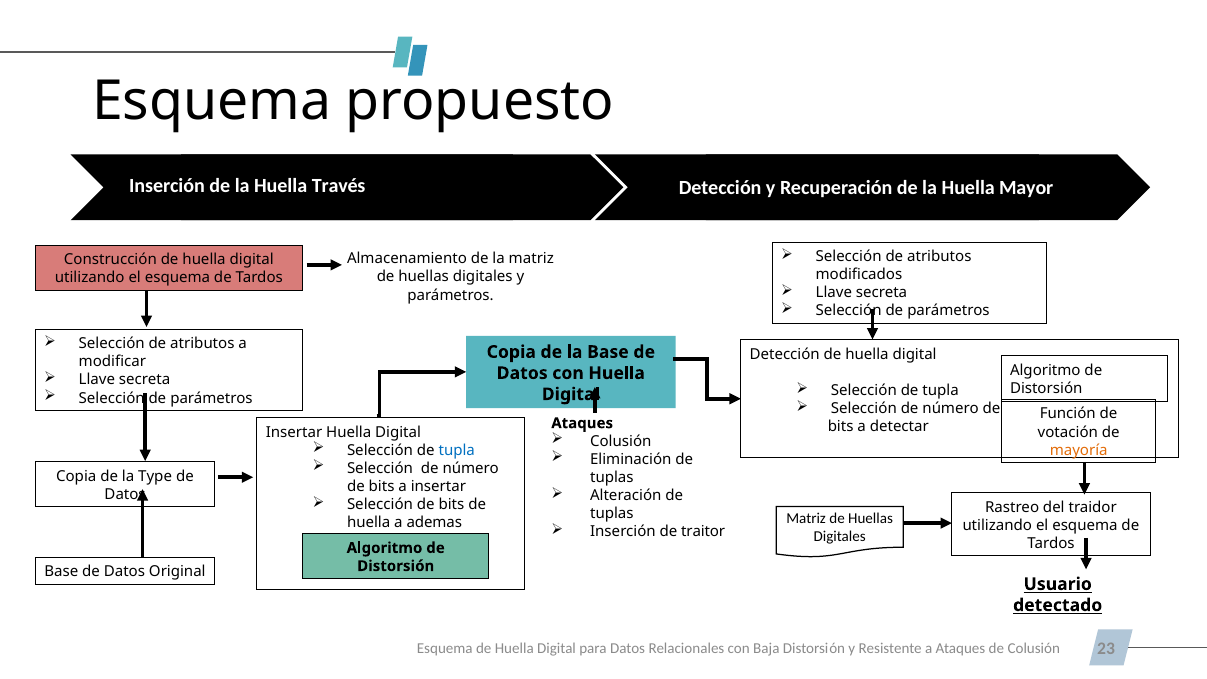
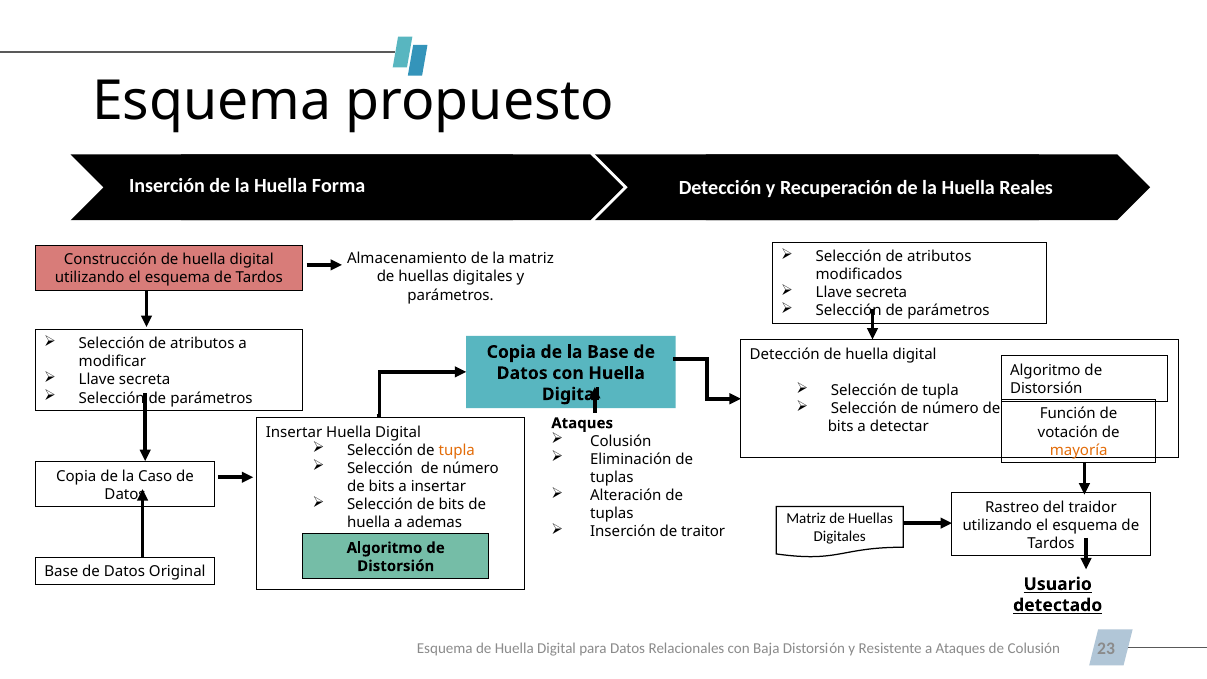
Través: Través -> Forma (339, 186)
Mayor: Mayor -> Reales (1026, 188)
tupla colour: blue -> orange (457, 450)
Type: Type -> Caso (155, 476)
